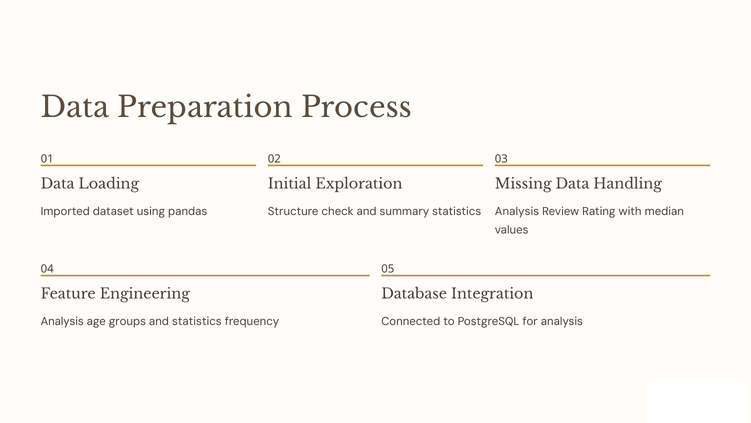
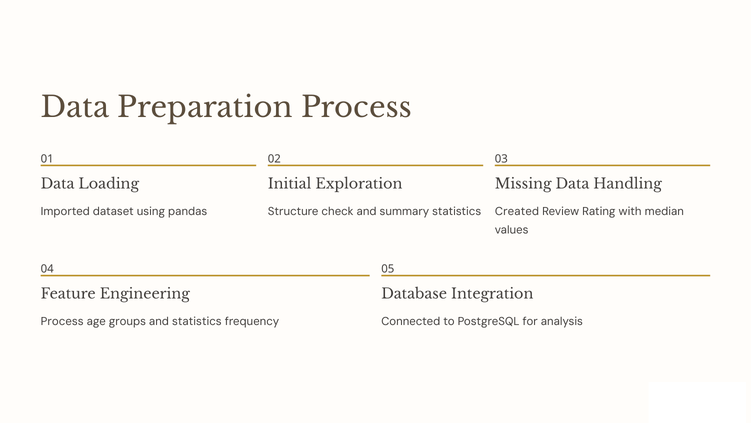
Analysis: Analysis -> Created (517, 211)
Analysis: Analysis -> Process (62, 321)
